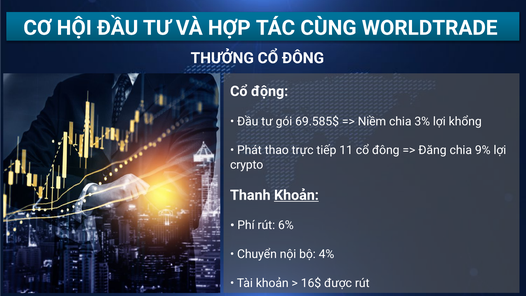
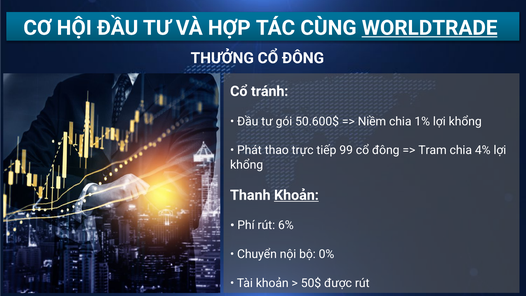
WORLDTRADE underline: none -> present (430, 28)
động: động -> tránh (270, 91)
69.585$: 69.585$ -> 50.600$ (317, 121)
3%: 3% -> 1% (422, 121)
11: 11 -> 99 (346, 150)
Đăng: Đăng -> Tram (433, 150)
9%: 9% -> 4% (483, 150)
crypto: crypto -> khổng (247, 165)
4%: 4% -> 0% (326, 254)
16$: 16$ -> 50$ (311, 283)
